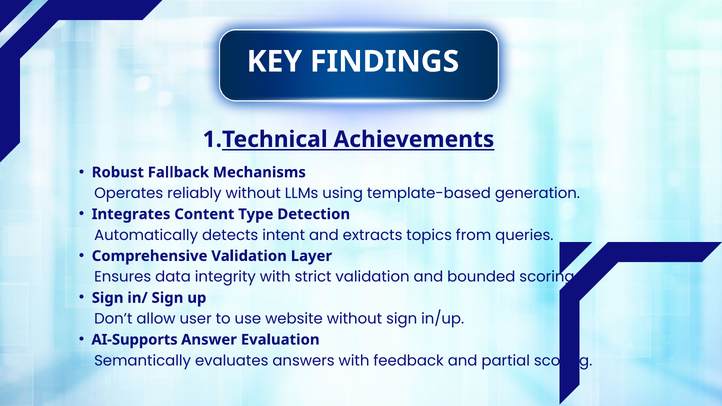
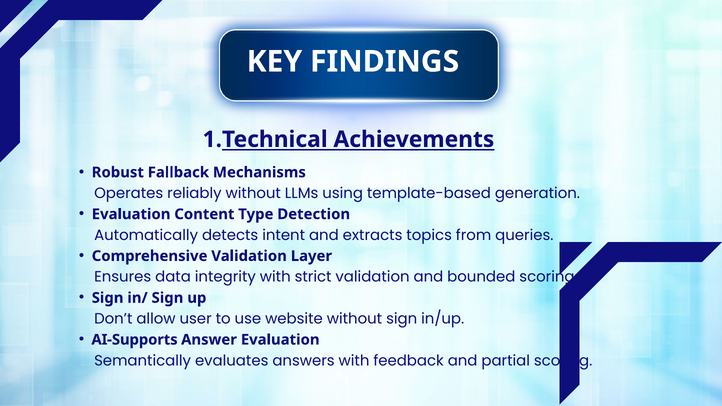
Integrates: Integrates -> Evaluation (131, 214)
